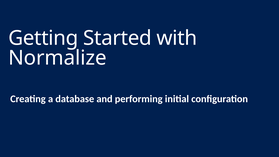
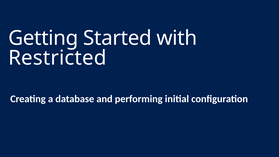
Normalize: Normalize -> Restricted (57, 58)
